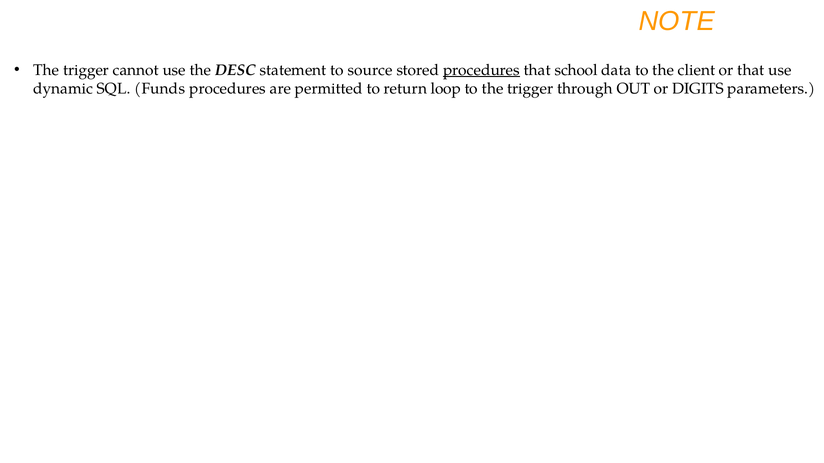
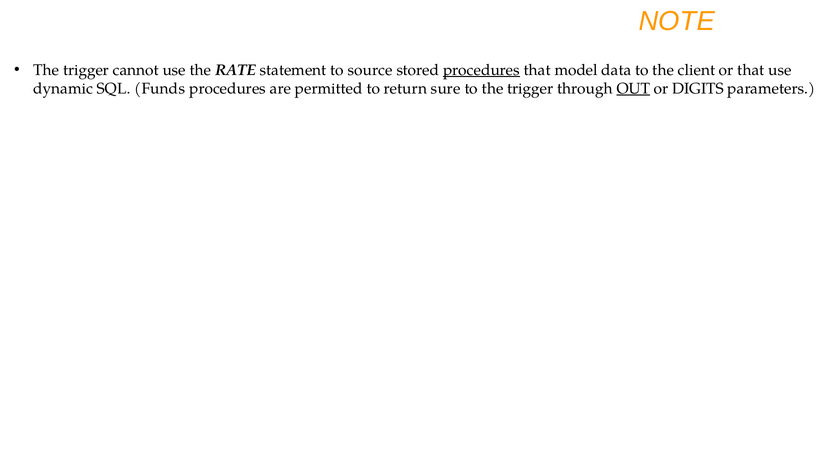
DESC: DESC -> RATE (236, 70)
school: school -> model (576, 70)
loop: loop -> sure (446, 89)
OUT underline: none -> present (633, 89)
